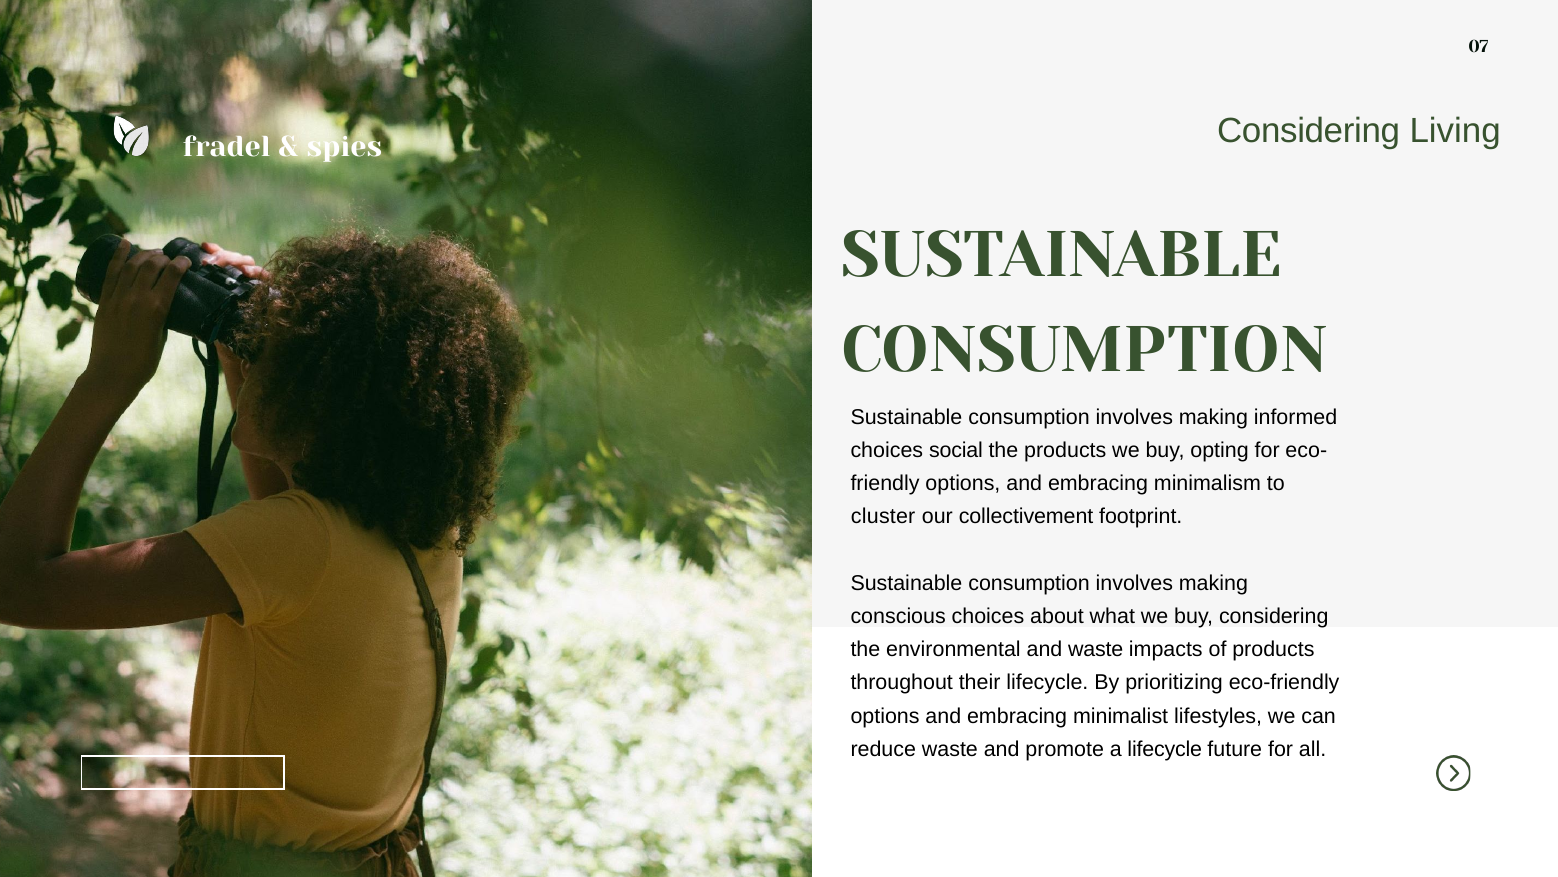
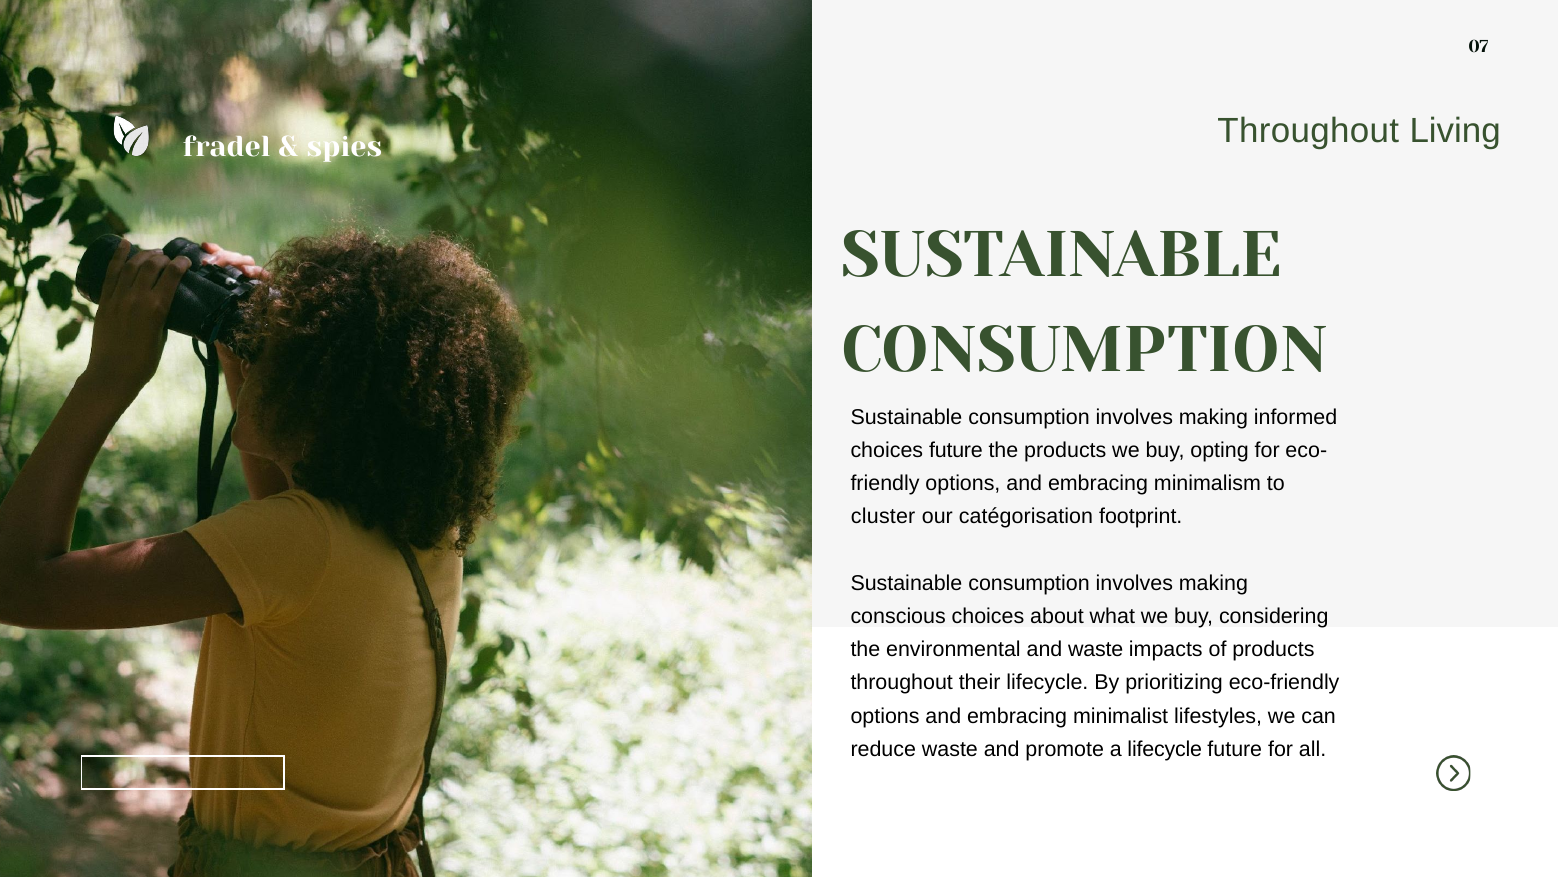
Considering: Considering -> Throughout (1308, 131)
choices social: social -> future (956, 450)
collectivement: collectivement -> catégorisation (1026, 516)
